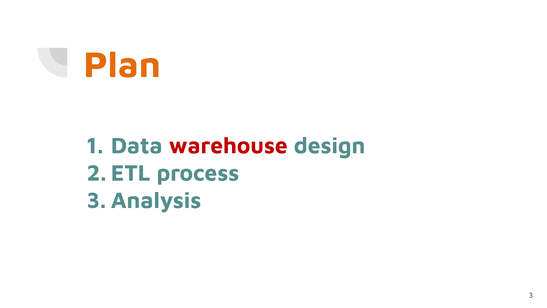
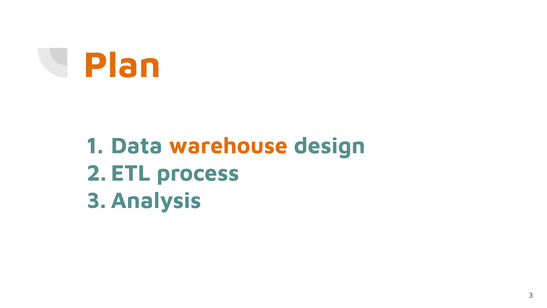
warehouse colour: red -> orange (228, 146)
